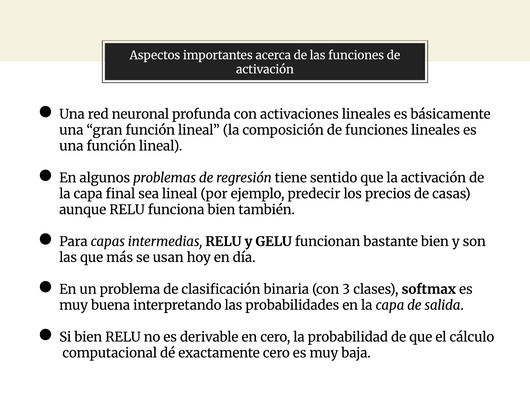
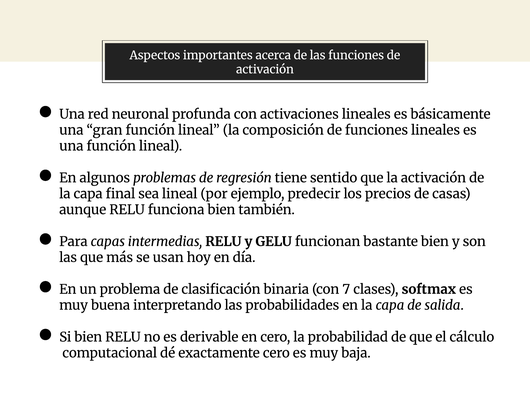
3: 3 -> 7 (346, 289)
